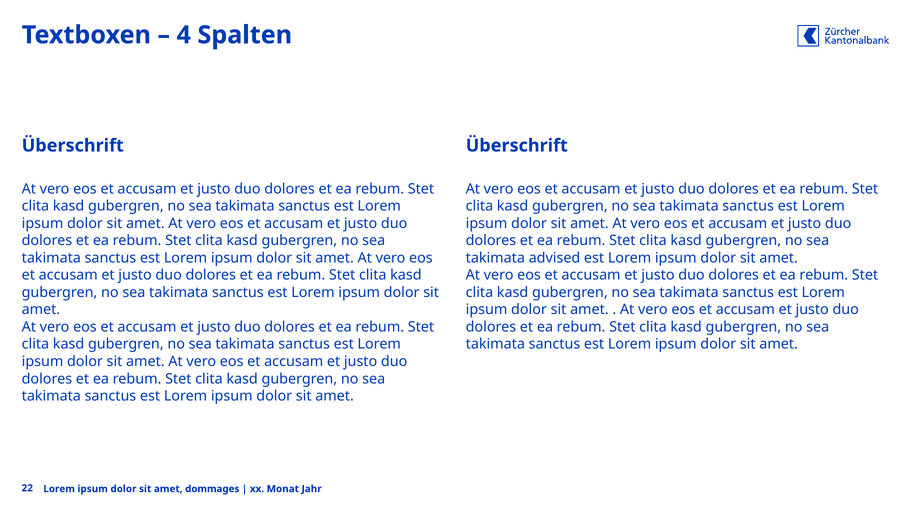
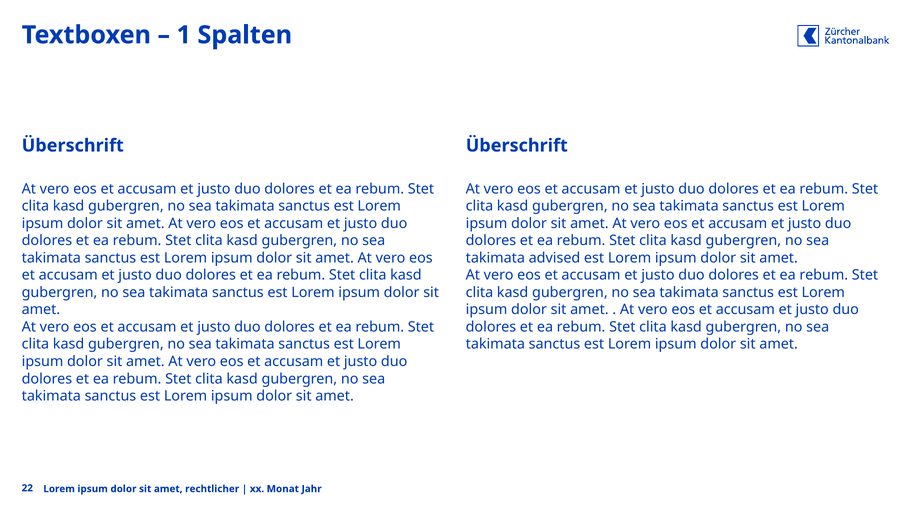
4: 4 -> 1 (184, 35)
dommages: dommages -> rechtlicher (212, 489)
